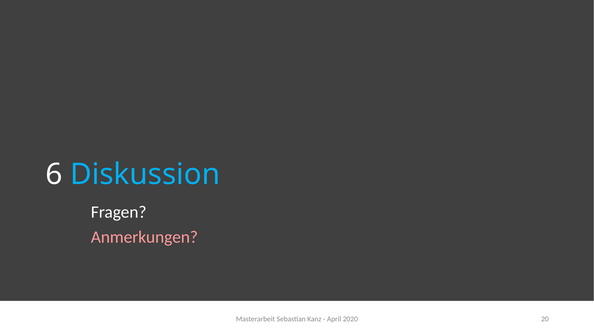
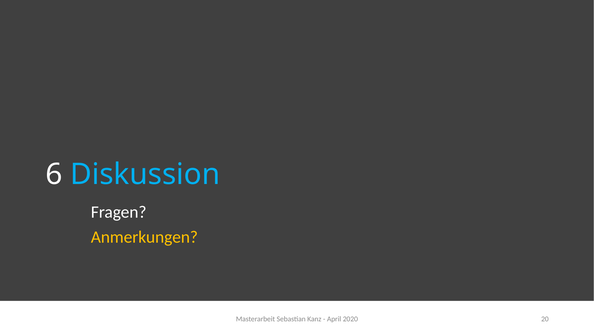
Anmerkungen colour: pink -> yellow (144, 237)
